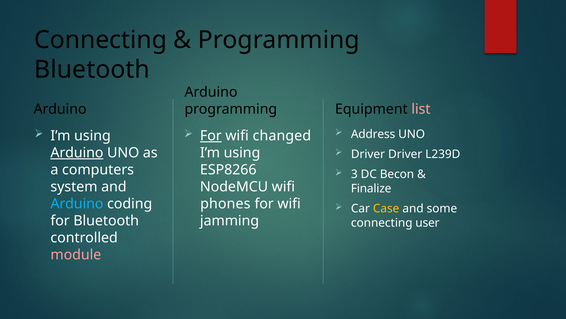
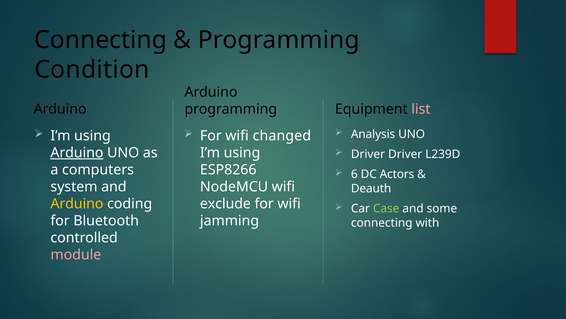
Bluetooth: Bluetooth -> Condition (92, 69)
Address: Address -> Analysis (373, 134)
For underline: present -> none (211, 135)
3: 3 -> 6 (354, 174)
Becon: Becon -> Actors (397, 174)
Finalize: Finalize -> Deauth (371, 188)
Arduino colour: light blue -> yellow (77, 203)
phones: phones -> exclude (225, 203)
Case colour: yellow -> light green (386, 208)
user: user -> with (427, 222)
